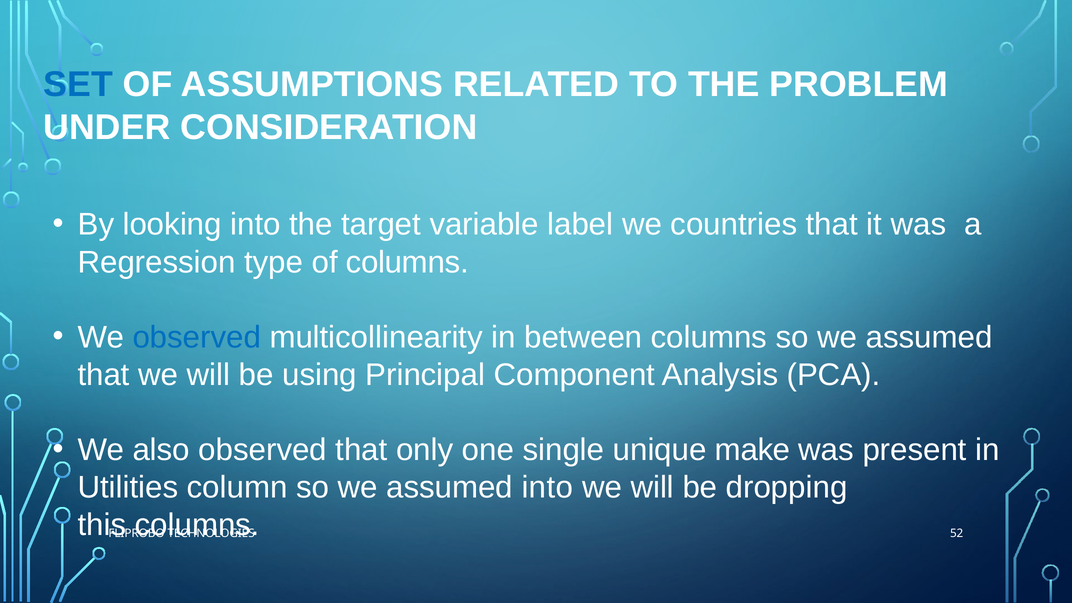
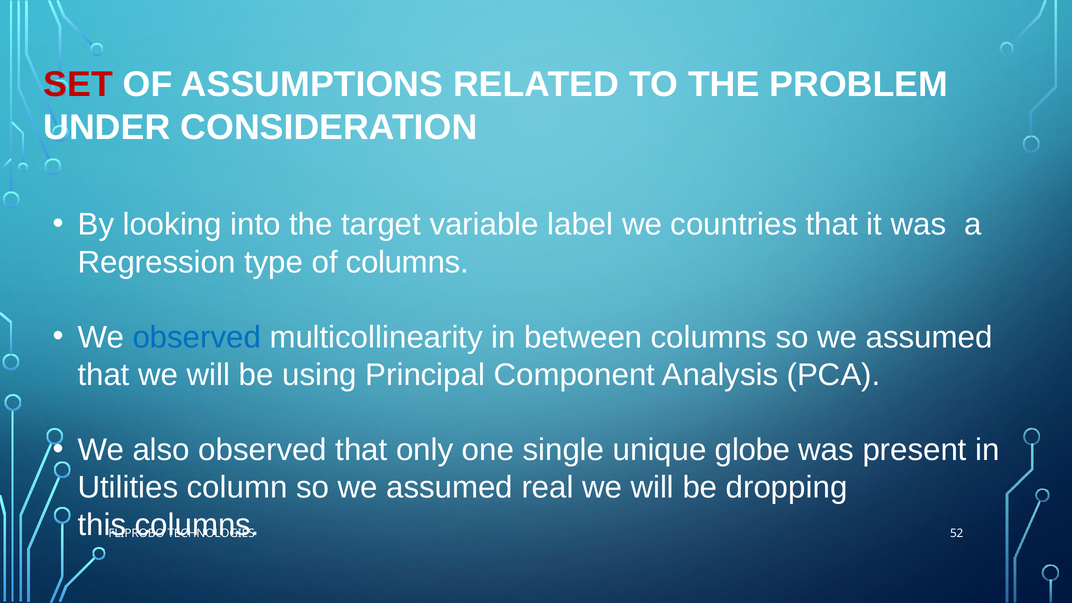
SET colour: blue -> red (78, 85)
make: make -> globe (753, 450)
assumed into: into -> real (547, 487)
